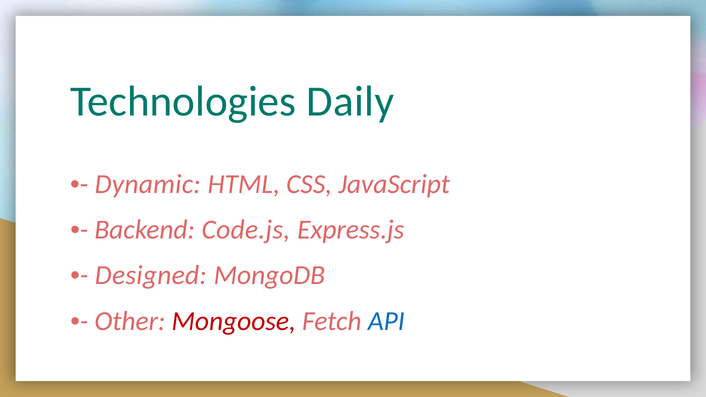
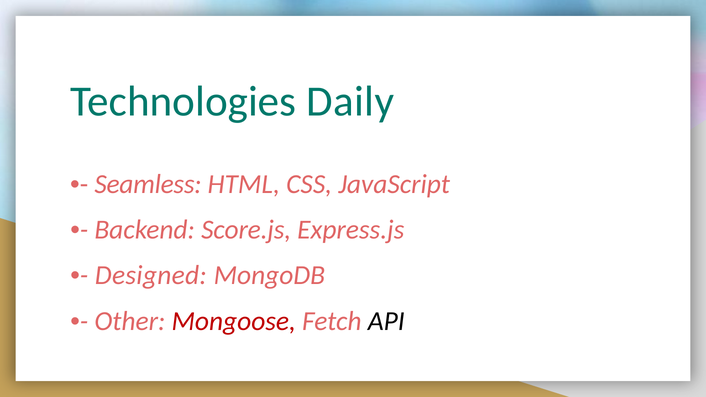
Dynamic: Dynamic -> Seamless (148, 184)
Code.js: Code.js -> Score.js (246, 230)
API colour: blue -> black (386, 321)
